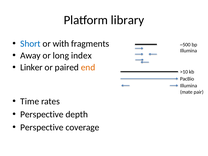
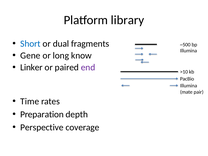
with: with -> dual (61, 44)
Away: Away -> Gene (30, 56)
index: index -> know (81, 56)
end colour: orange -> purple (88, 67)
Perspective: Perspective -> Preparation (42, 114)
